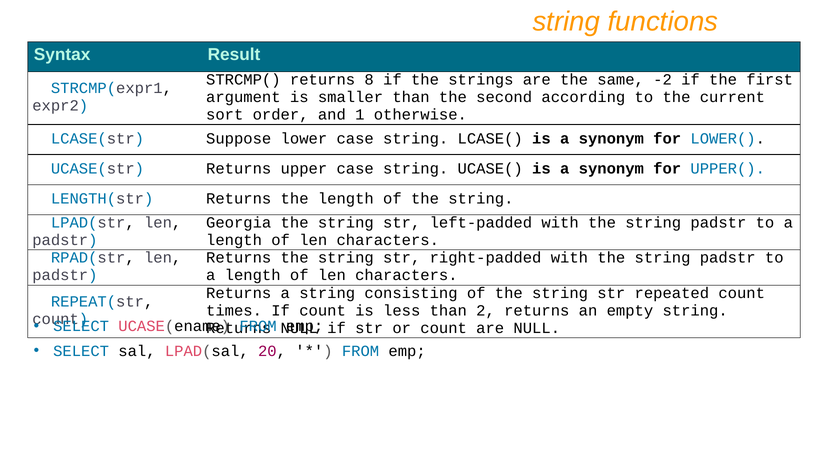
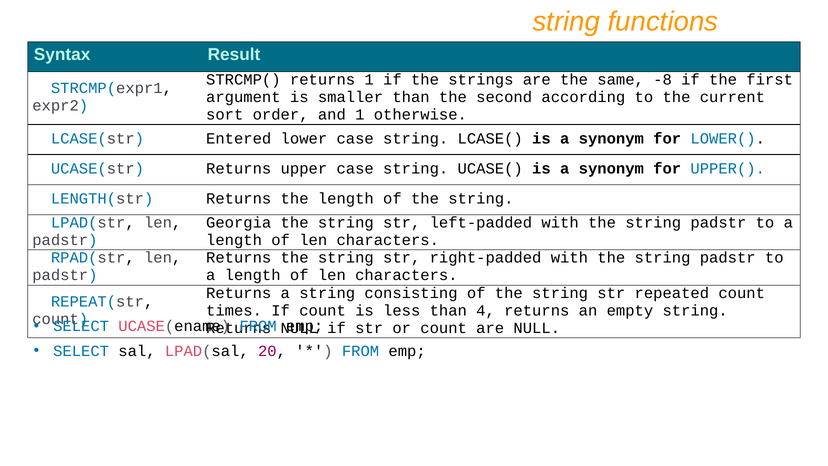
returns 8: 8 -> 1 (369, 79)
-2: -2 -> -8 (663, 79)
Suppose: Suppose -> Entered (239, 138)
2: 2 -> 4 (486, 310)
